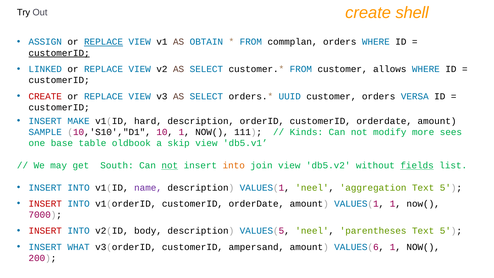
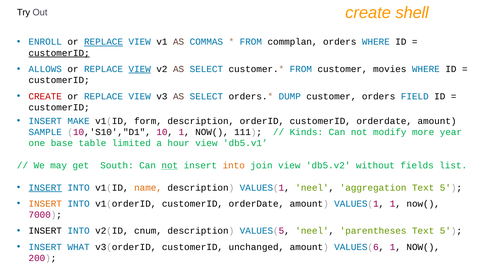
ASSIGN: ASSIGN -> ENROLL (45, 42)
OBTAIN: OBTAIN -> COMMAS (206, 42)
LINKED: LINKED -> ALLOWS (45, 69)
VIEW underline: none -> present (140, 69)
allows: allows -> movies (390, 69)
UUID: UUID -> DUMP (290, 96)
VERSA: VERSA -> FIELD (415, 96)
hard: hard -> form (148, 121)
sees: sees -> year (451, 132)
oldbook: oldbook -> limited (131, 143)
skip: skip -> hour (179, 143)
fields underline: present -> none (417, 165)
INSERT underline: none -> present (45, 188)
name colour: purple -> orange (148, 188)
INSERT colour: red -> orange (45, 204)
INSERT colour: red -> black (45, 231)
body: body -> cnum (148, 231)
ampersand: ampersand -> unchanged (256, 247)
